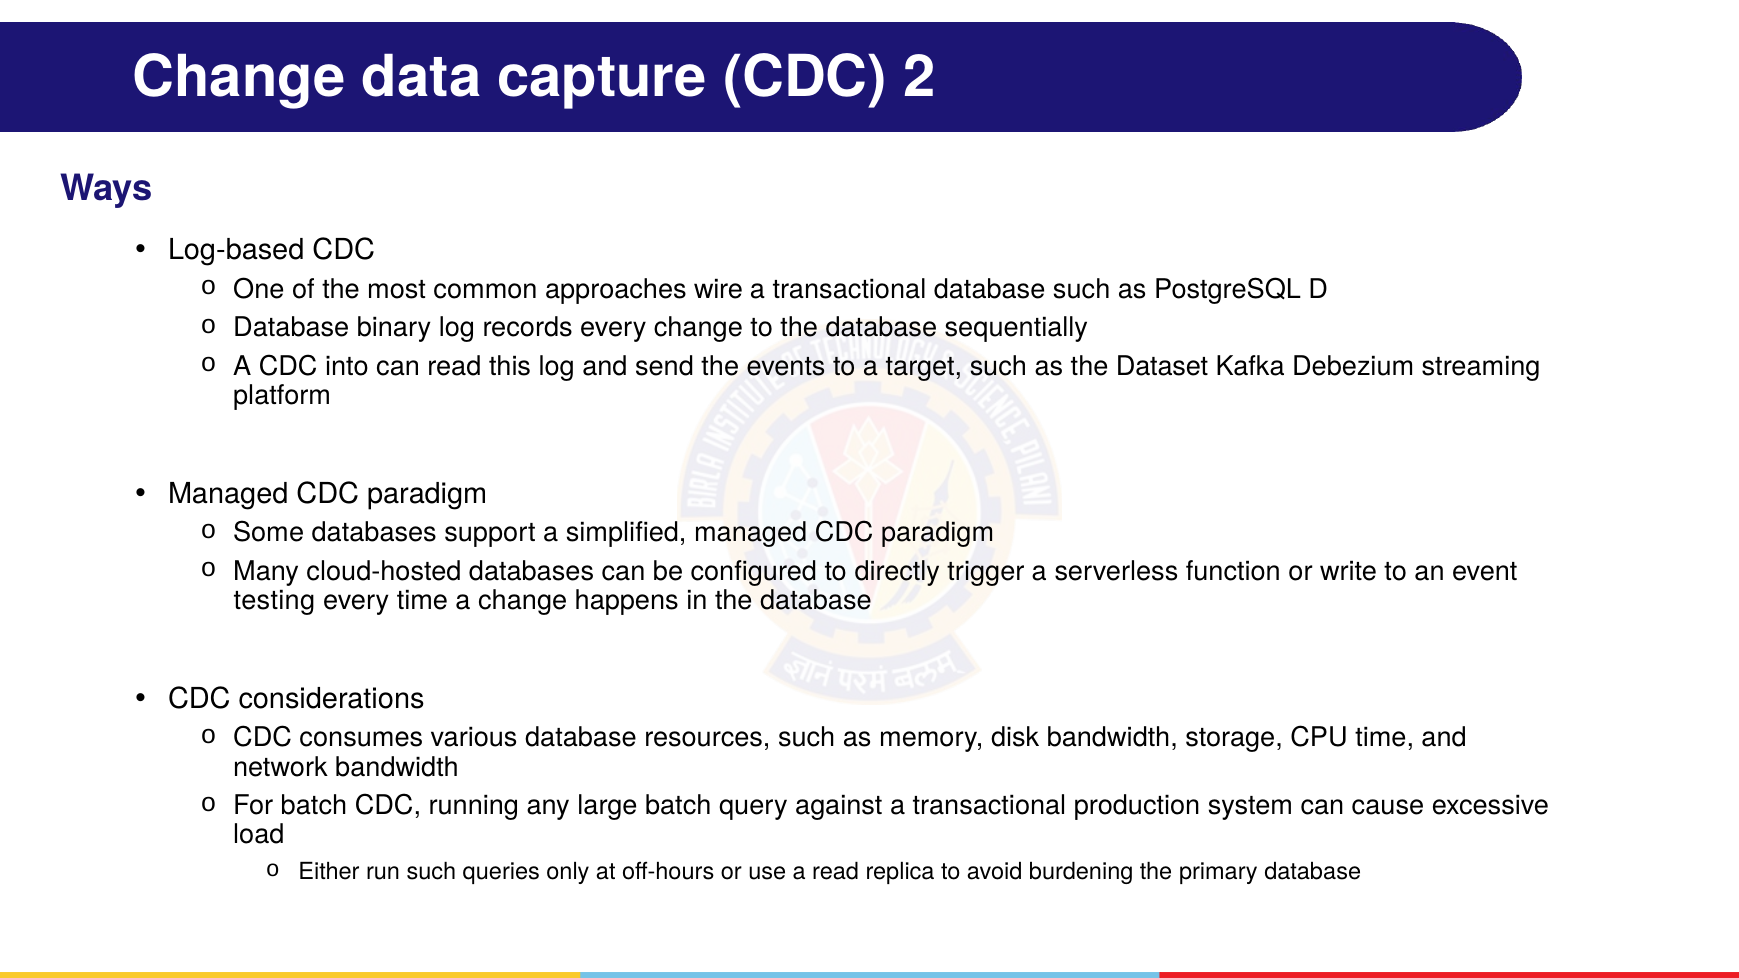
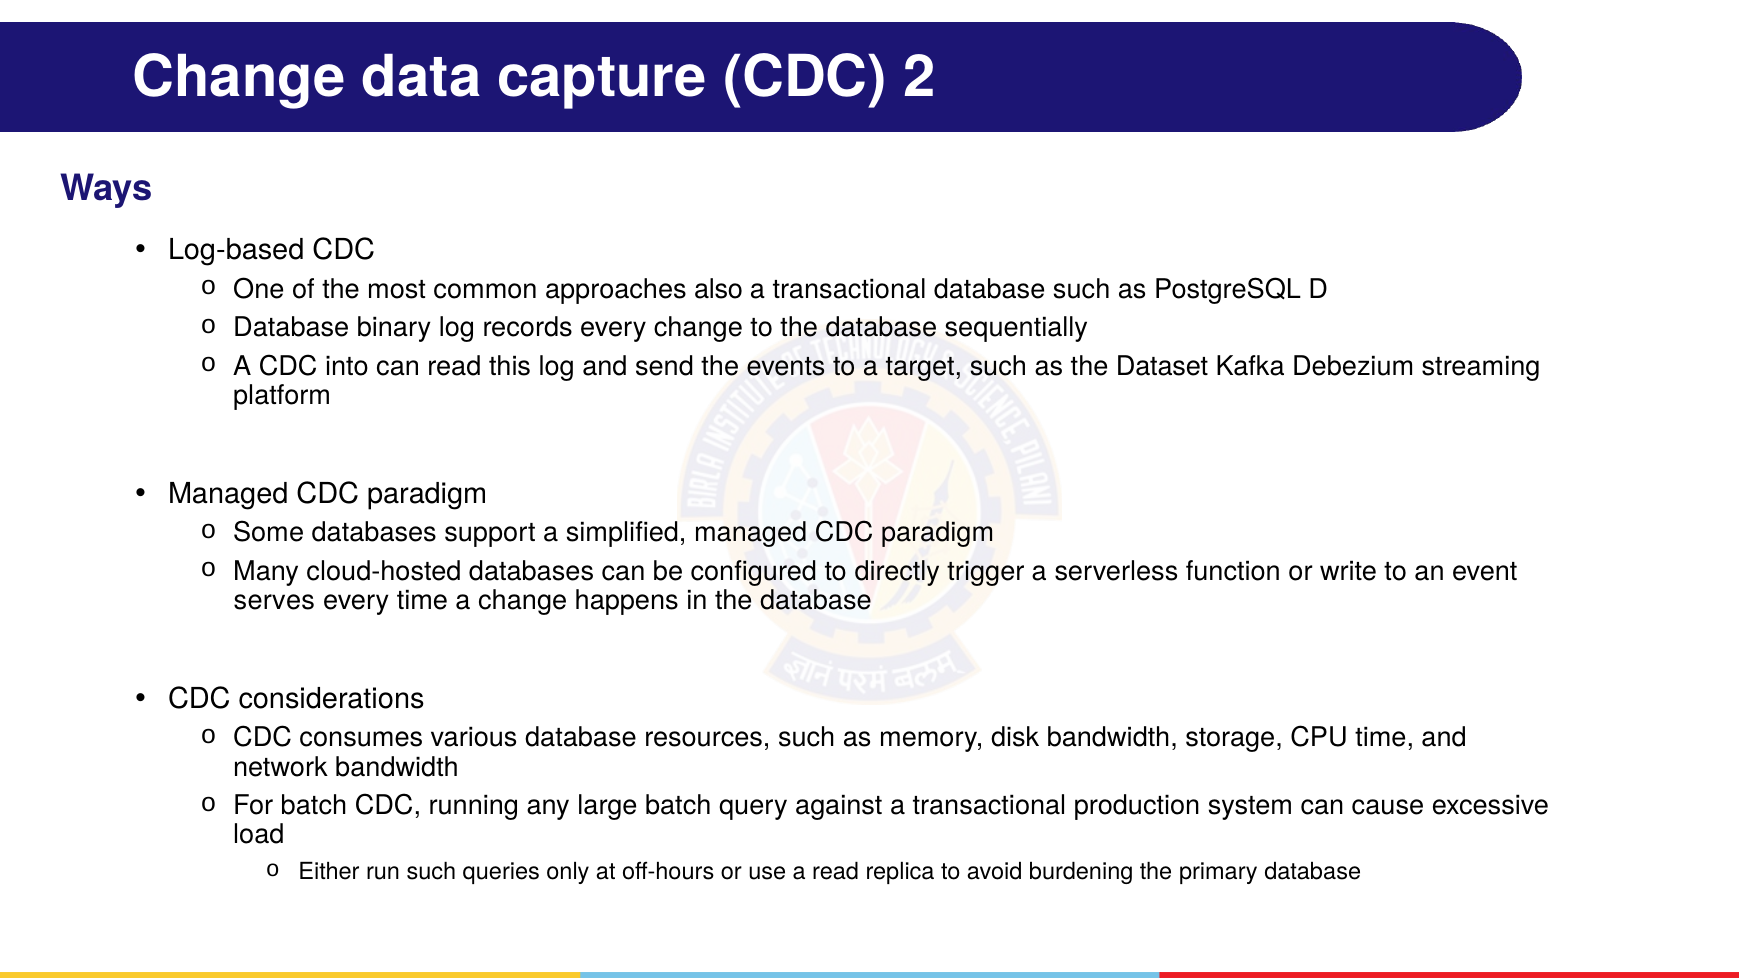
wire: wire -> also (719, 290)
testing: testing -> serves (274, 601)
